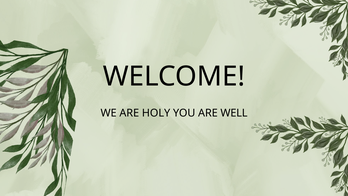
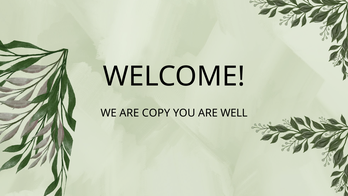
HOLY: HOLY -> COPY (156, 113)
